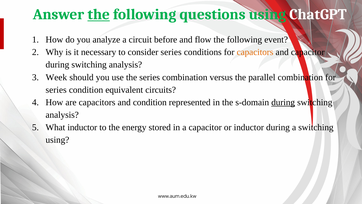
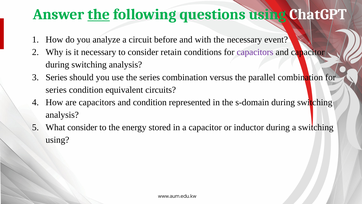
flow: flow -> with (203, 40)
following: following -> necessary (244, 40)
consider series: series -> retain (171, 52)
capacitors colour: orange -> purple (255, 52)
Week: Week -> Series (56, 77)
during underline: present -> none (283, 102)
What inductor: inductor -> consider (82, 127)
